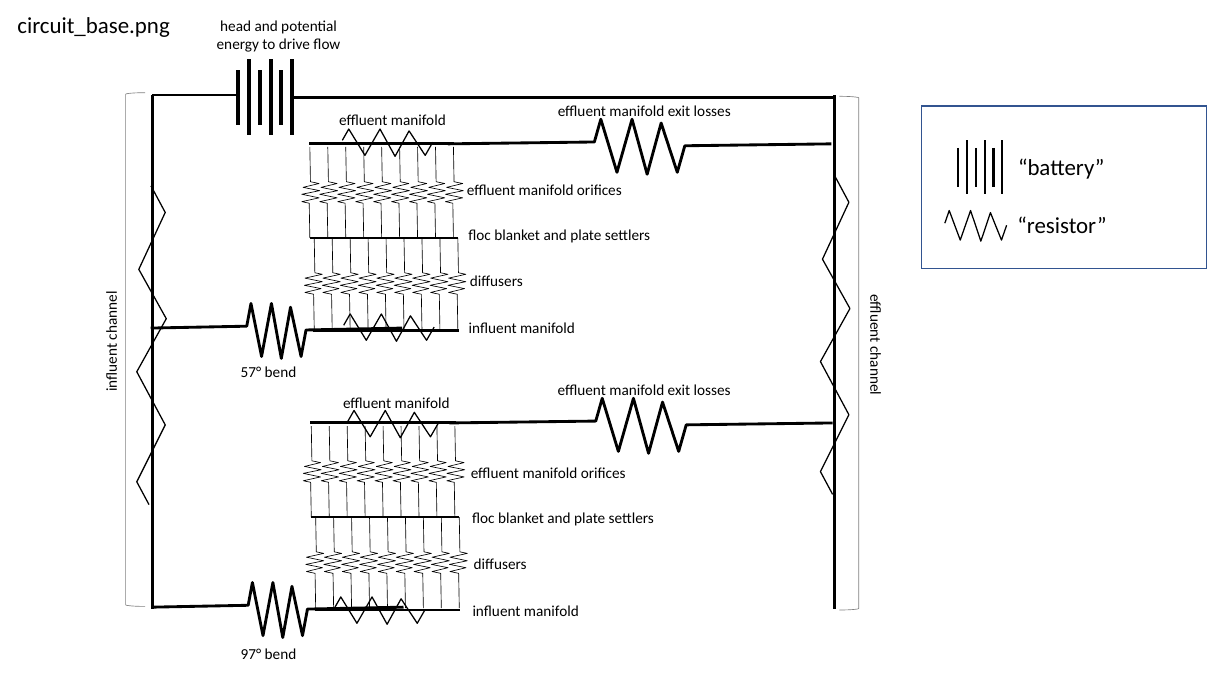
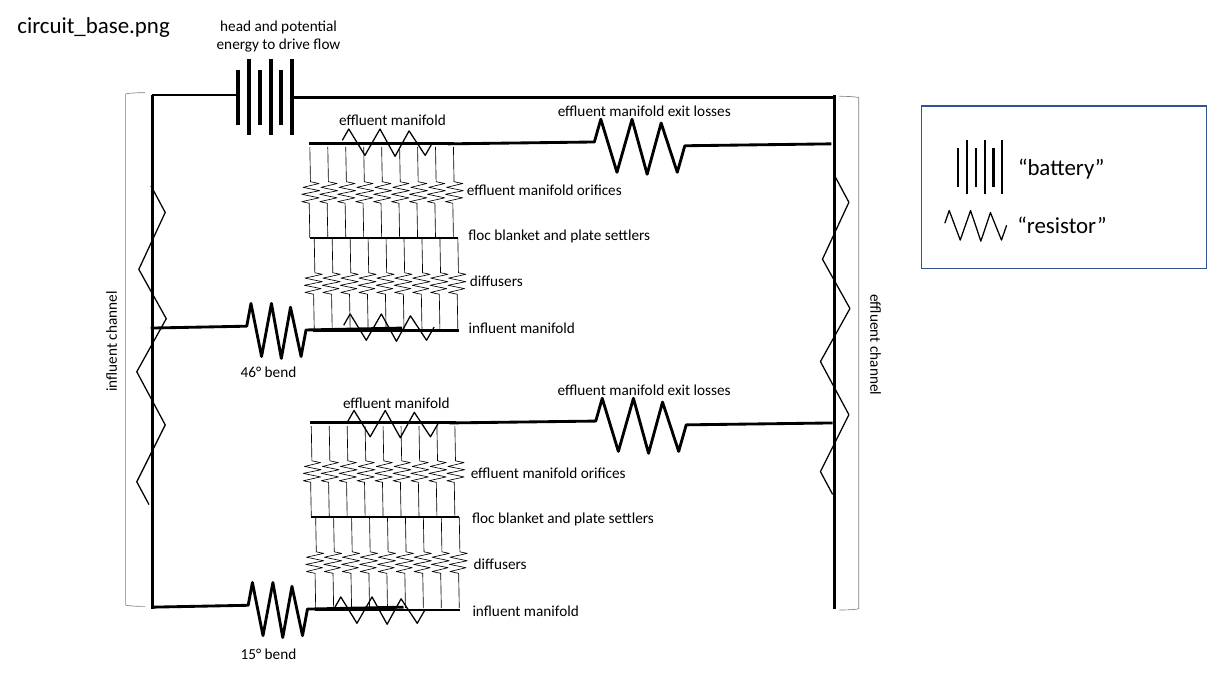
57°: 57° -> 46° (251, 372)
97°: 97° -> 15° (251, 654)
